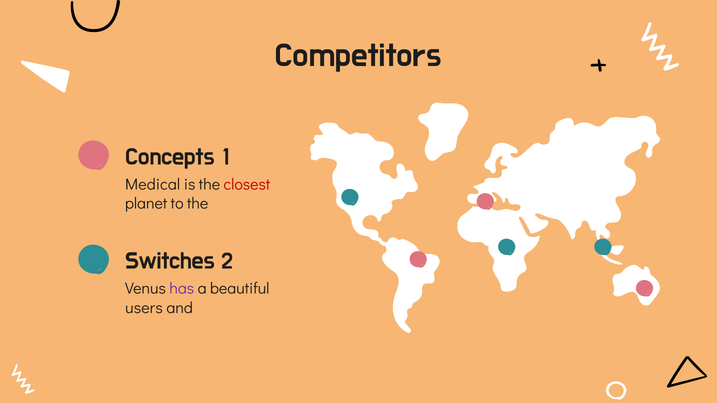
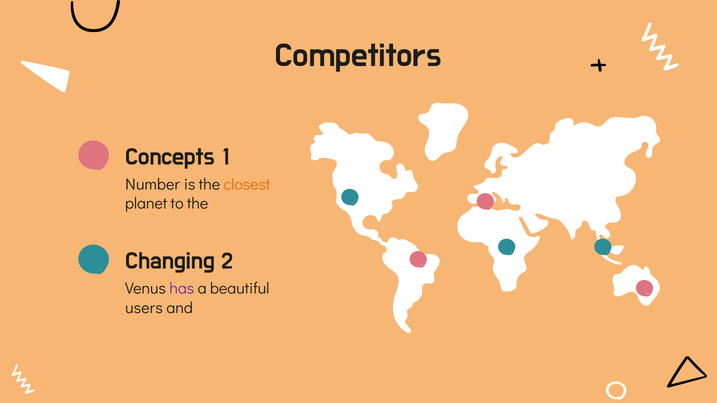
Medical: Medical -> Number (153, 185)
closest colour: red -> orange (247, 185)
Switches: Switches -> Changing (170, 261)
